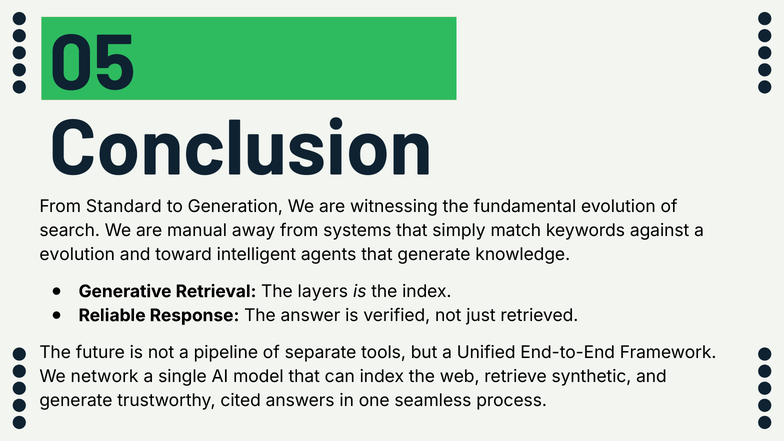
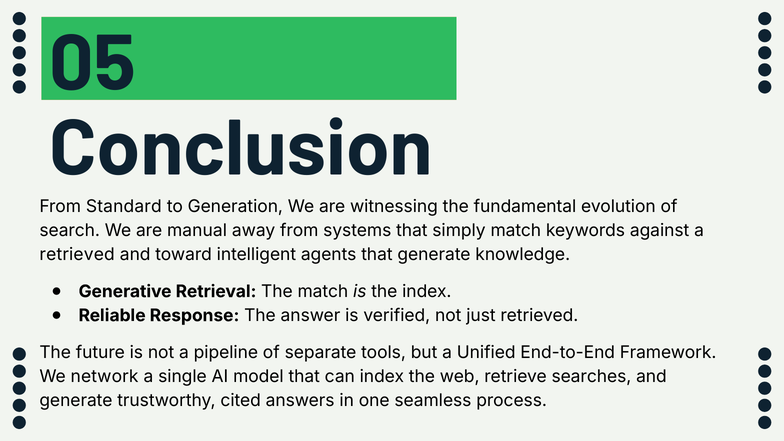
evolution: evolution -> retrieved (77, 254)
The layers: layers -> match (323, 291)
synthetic: synthetic -> searches (591, 377)
